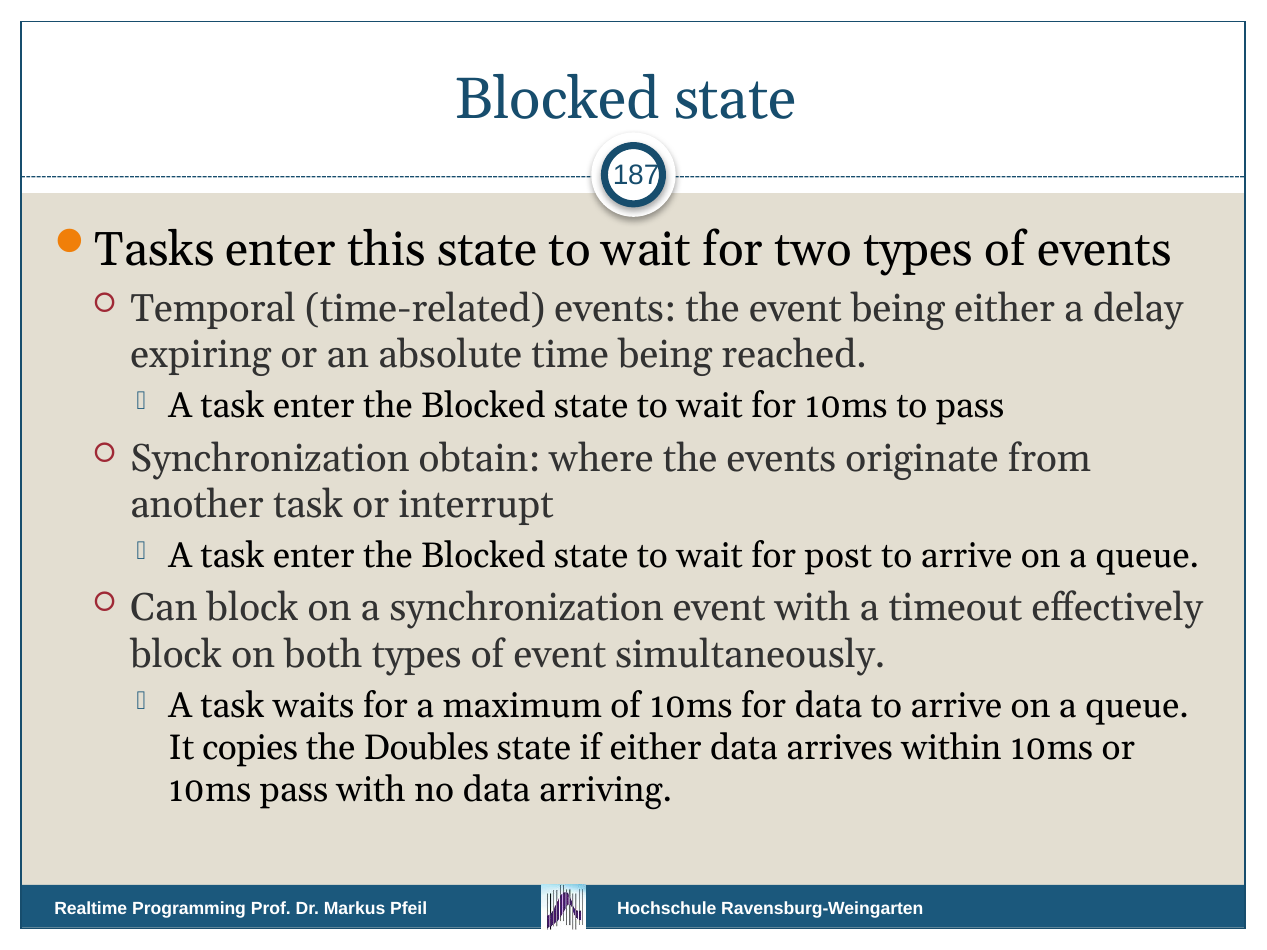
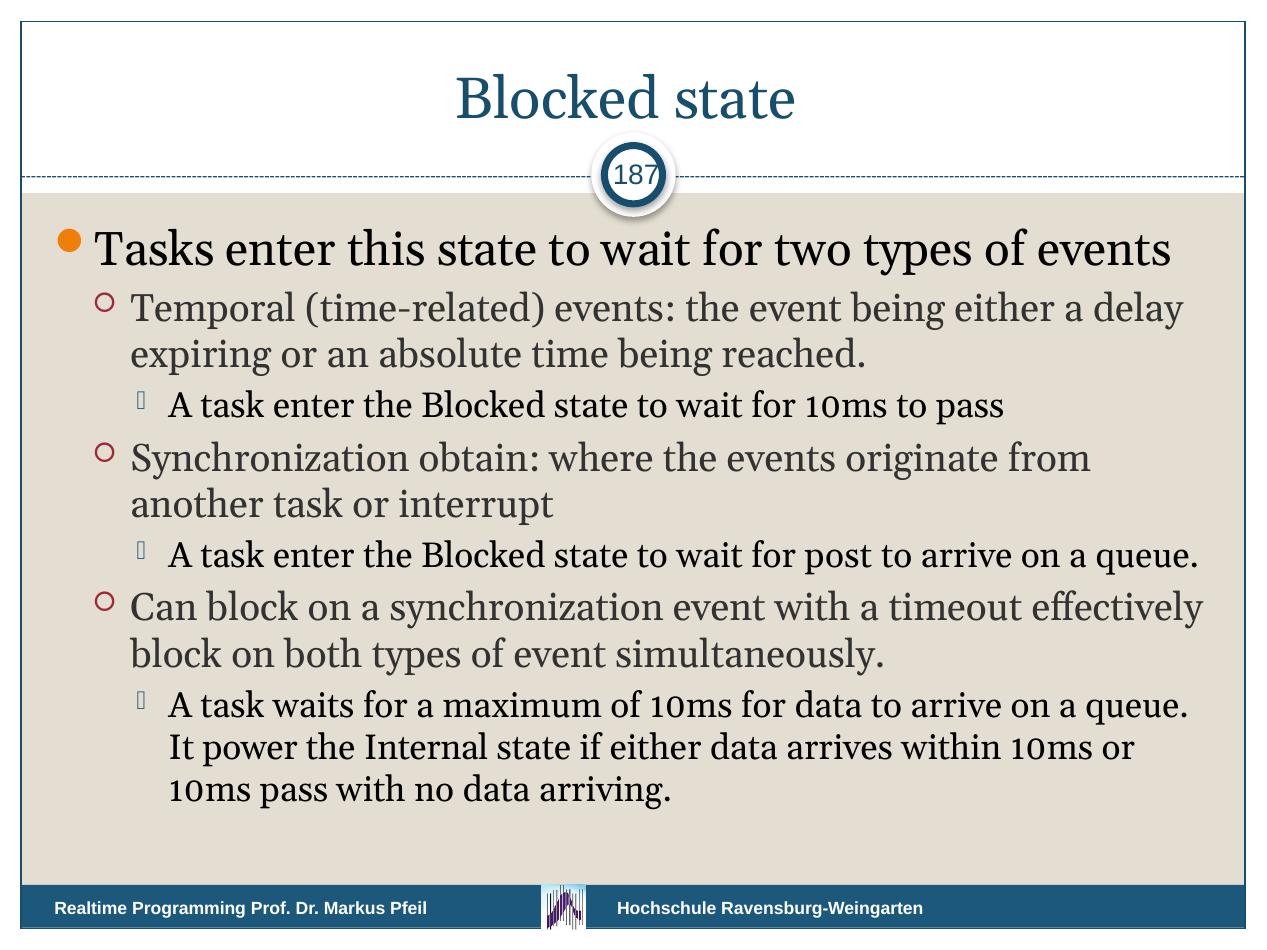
copies: copies -> power (250, 748)
Doubles: Doubles -> Internal (426, 748)
